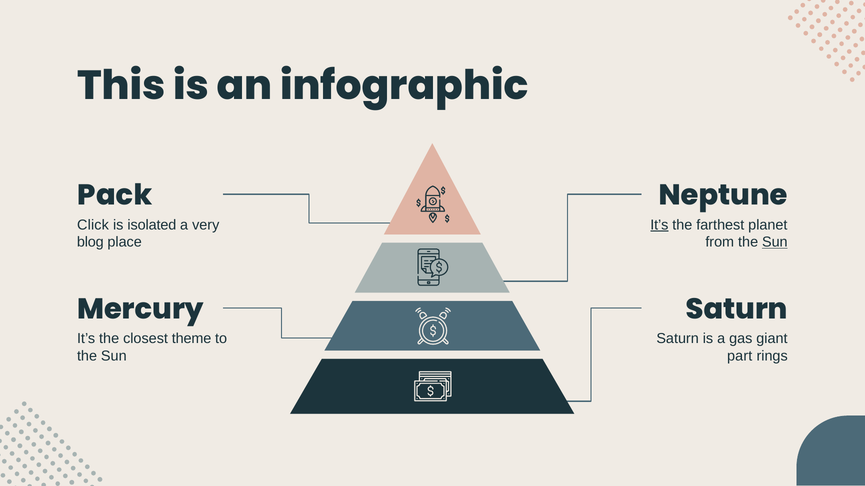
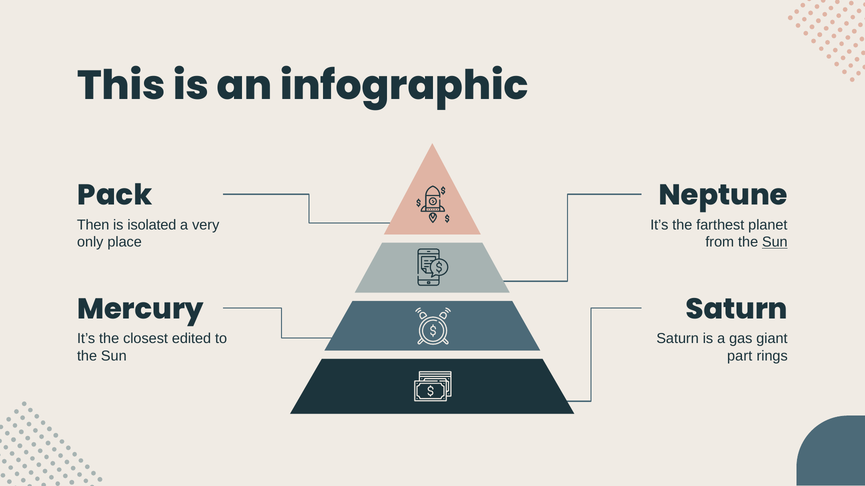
Click: Click -> Then (93, 225)
It’s underline: present -> none (659, 225)
blog: blog -> only (90, 242)
theme: theme -> edited (192, 339)
